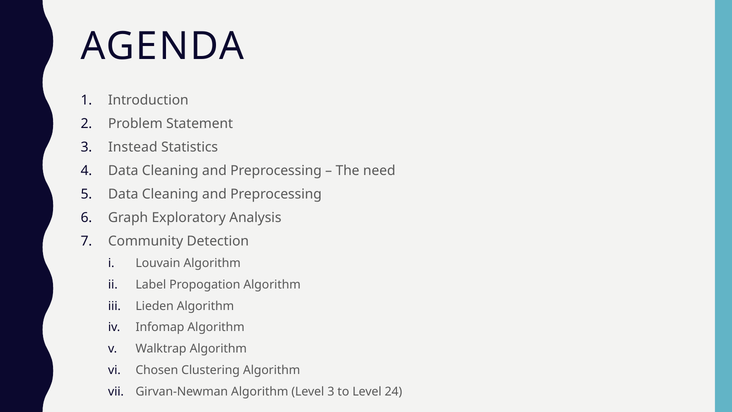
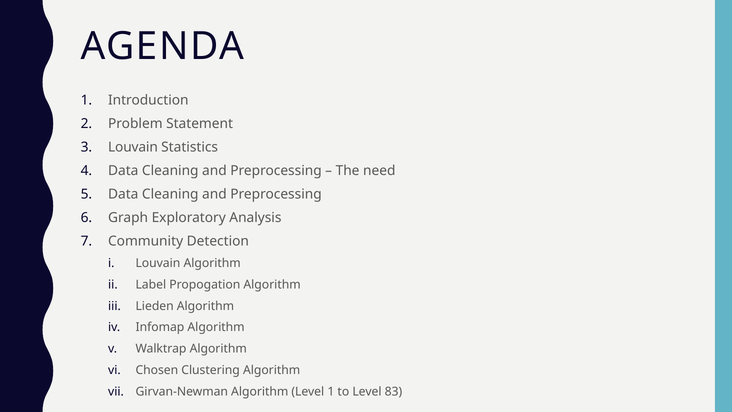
Instead: Instead -> Louvain (133, 147)
Level 3: 3 -> 1 (331, 391)
24: 24 -> 83 (393, 391)
